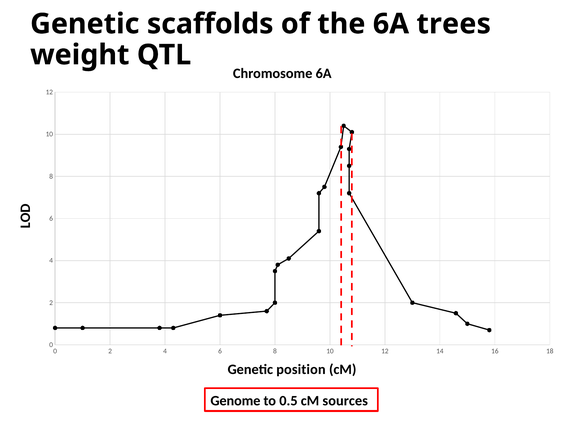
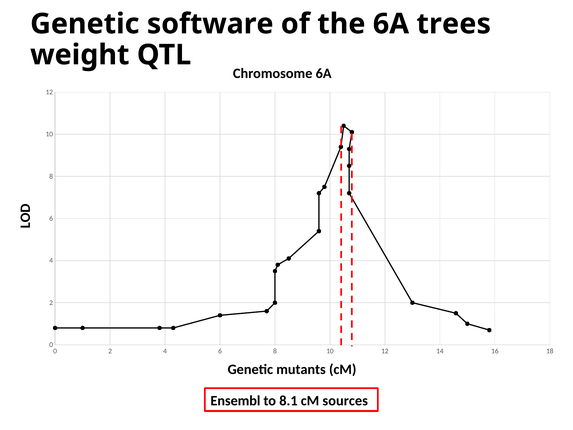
scaffolds: scaffolds -> software (210, 24)
position: position -> mutants (301, 369)
Genome: Genome -> Ensembl (235, 400)
0.5: 0.5 -> 8.1 (288, 400)
